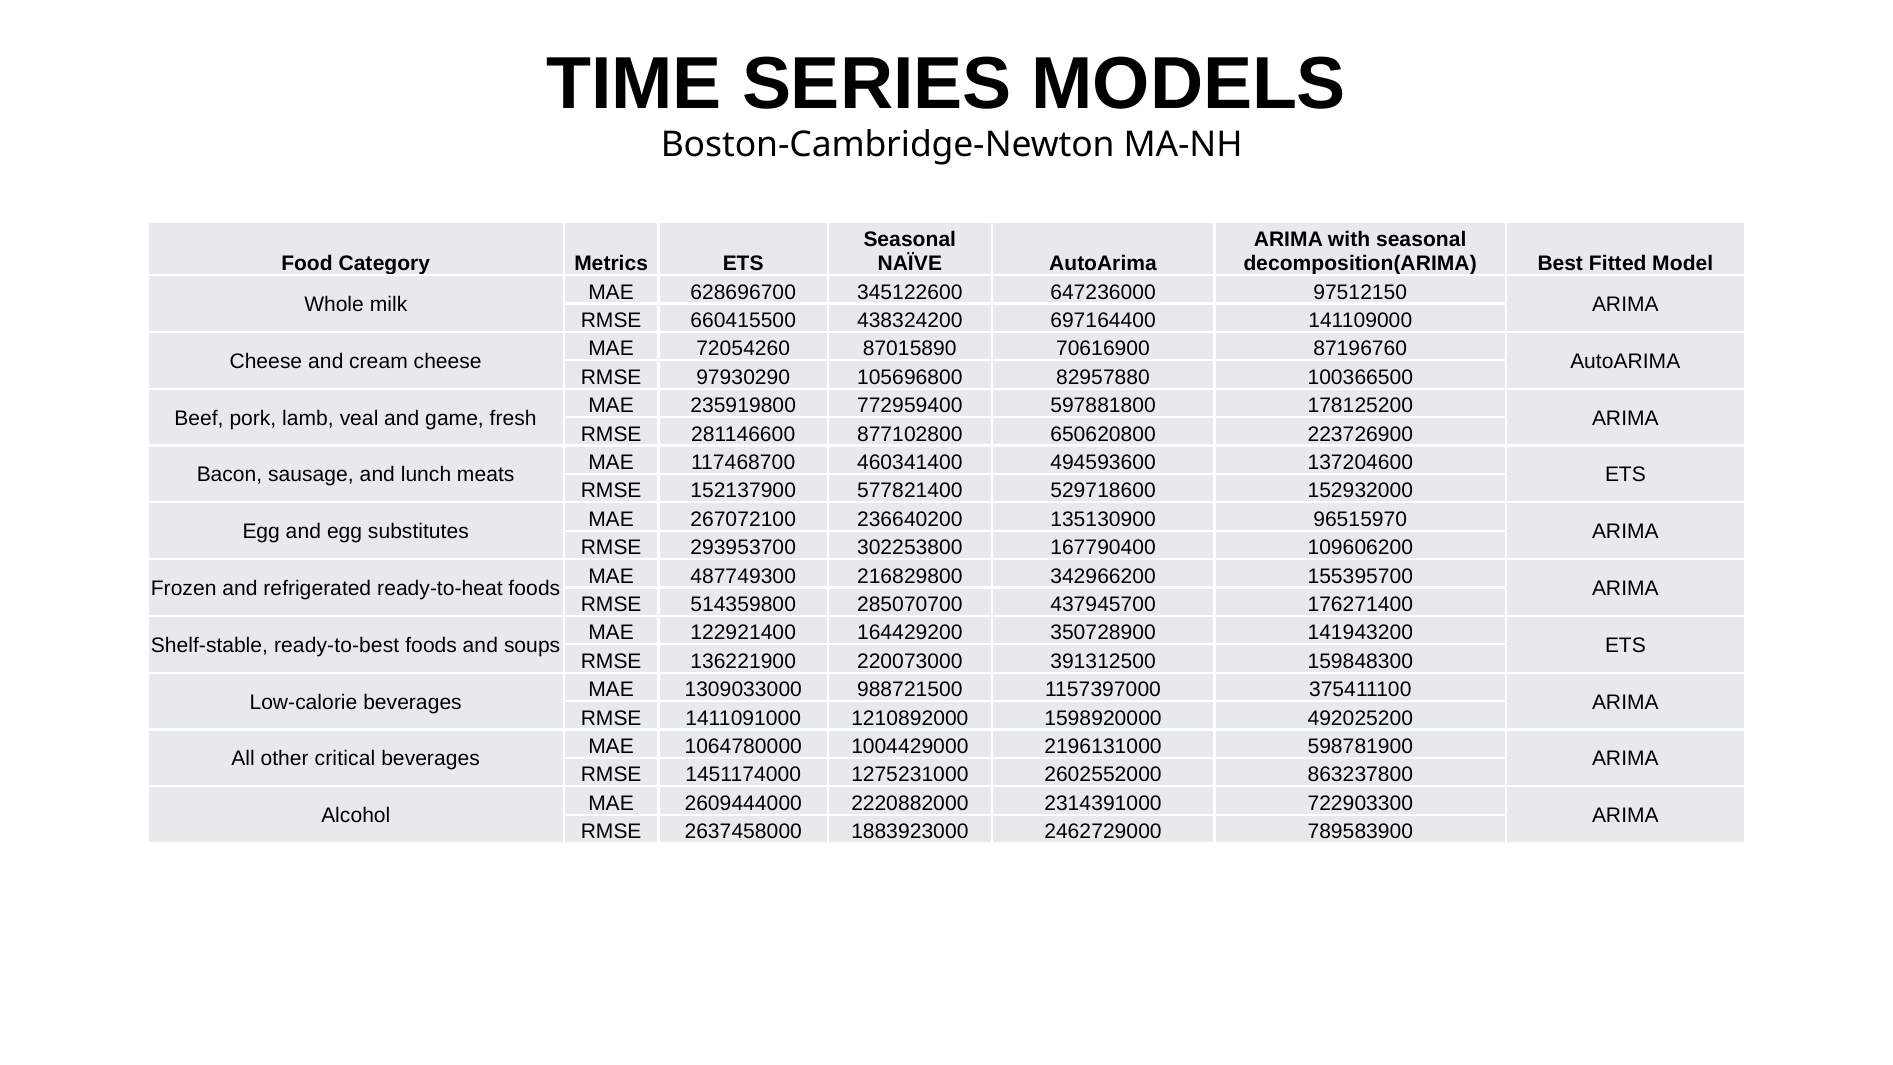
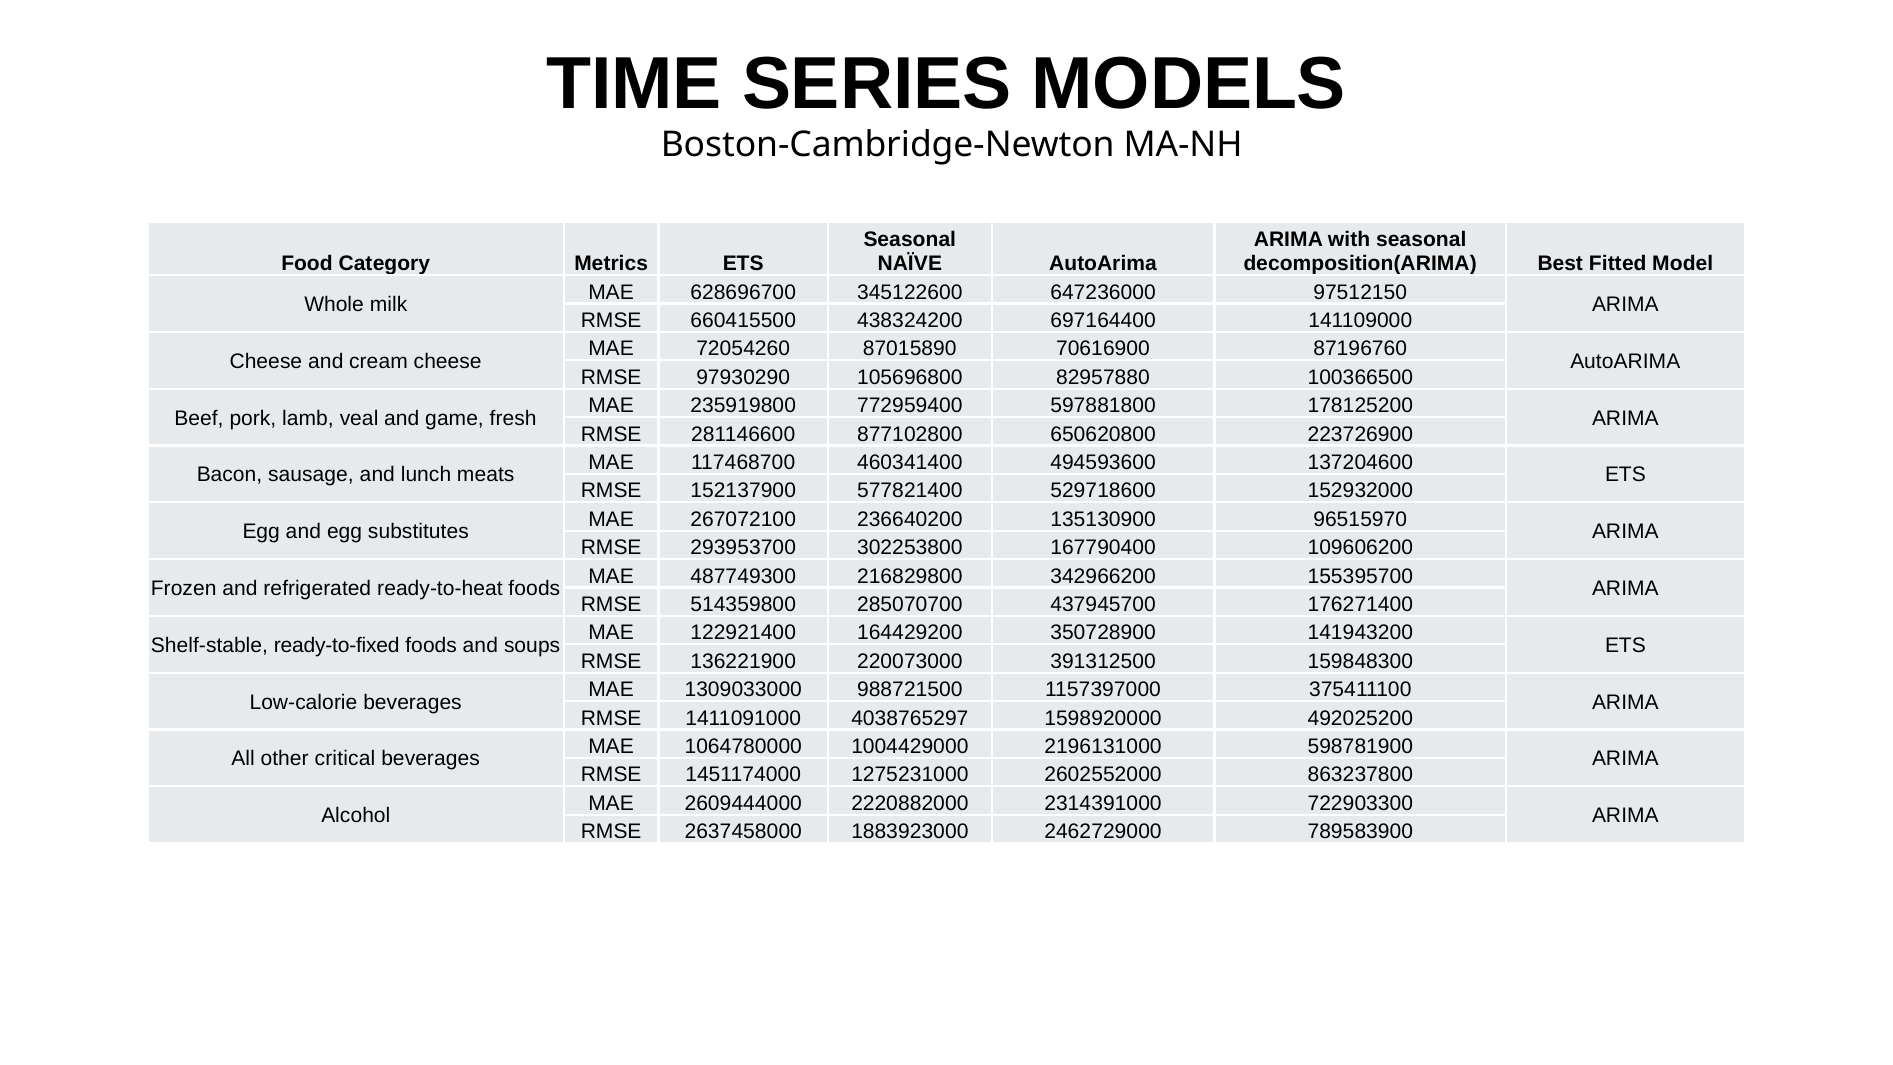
ready-to-best: ready-to-best -> ready-to-fixed (337, 645)
1210892000: 1210892000 -> 4038765297 (910, 718)
